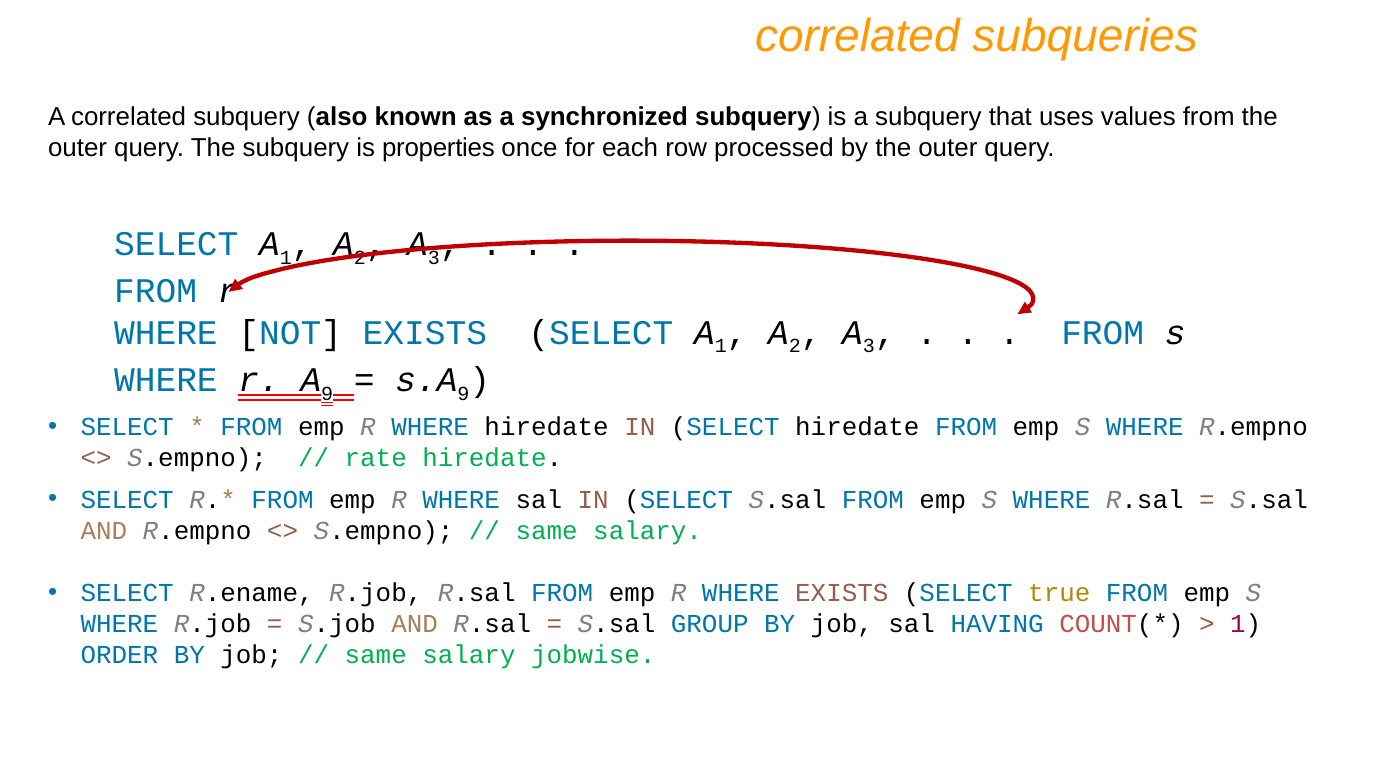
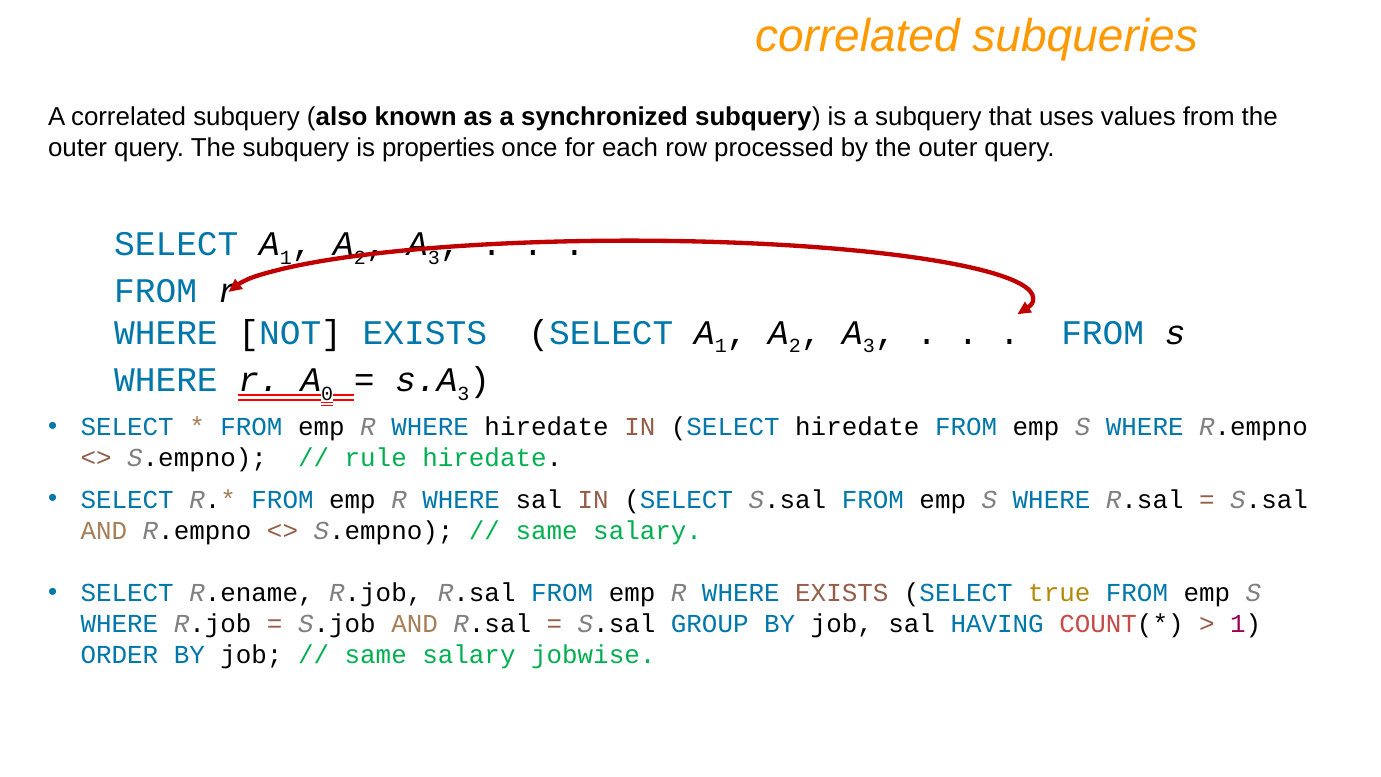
A 9: 9 -> 0 (327, 393)
9: 9 -> 3 (463, 393)
rate: rate -> rule (376, 458)
